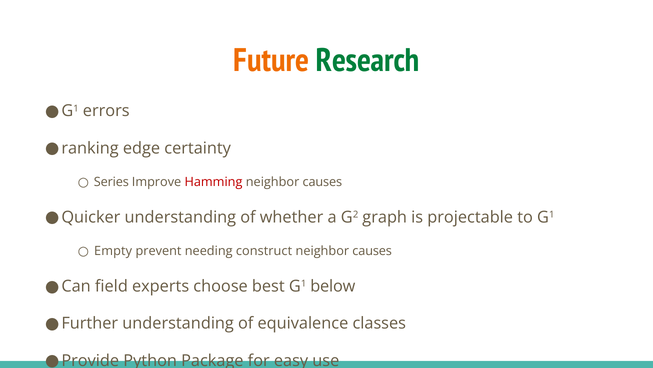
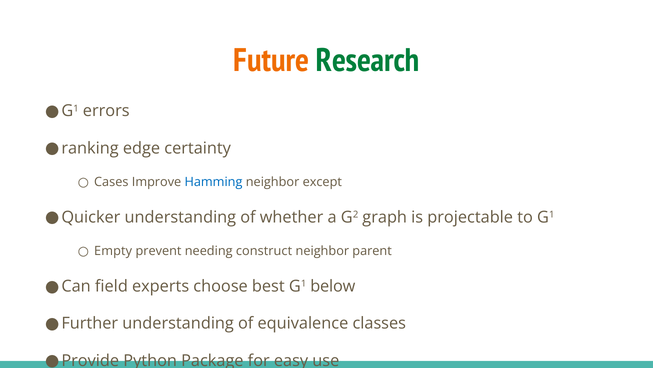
Series: Series -> Cases (111, 182)
Hamming colour: red -> blue (213, 182)
causes: causes -> except (322, 182)
causes: causes -> parent (372, 251)
